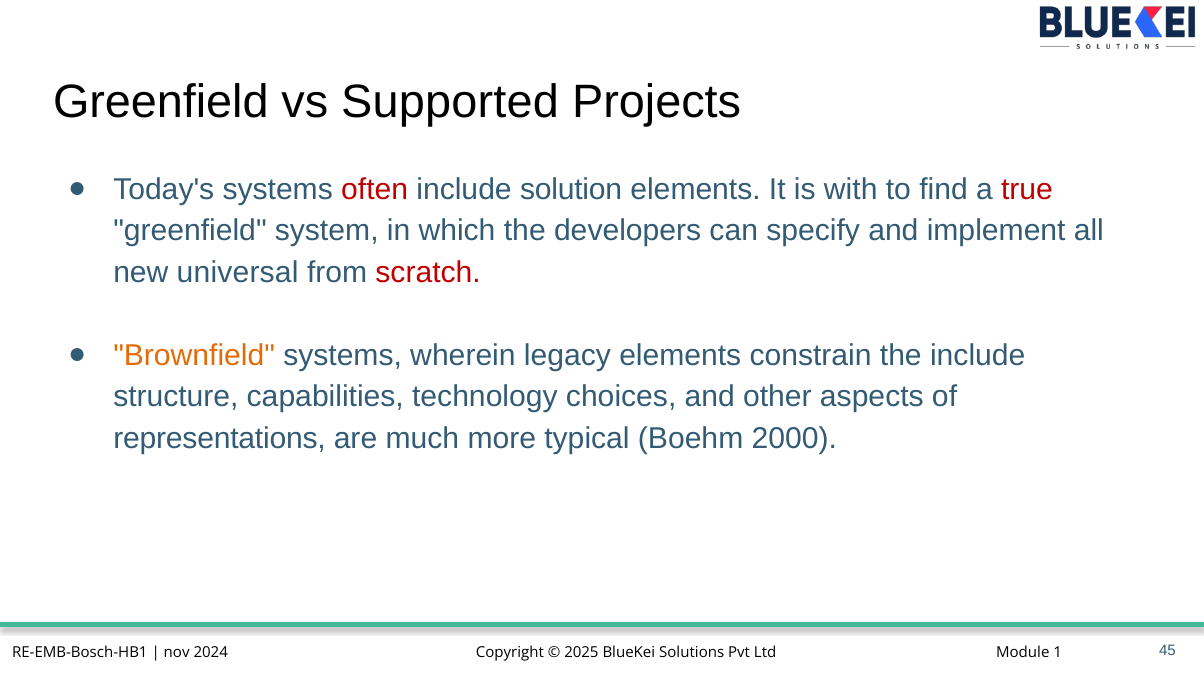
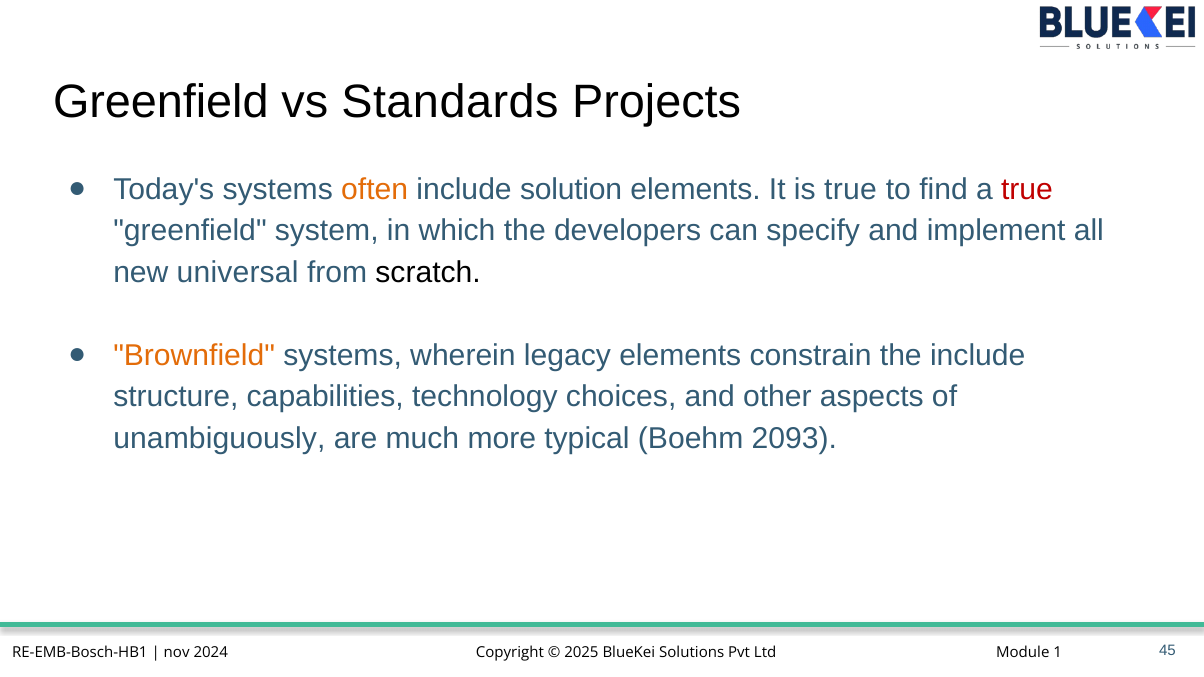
Supported: Supported -> Standards (450, 102)
often colour: red -> orange (375, 189)
is with: with -> true (851, 189)
scratch colour: red -> black (428, 272)
representations: representations -> unambiguously (219, 438)
2000: 2000 -> 2093 (794, 438)
